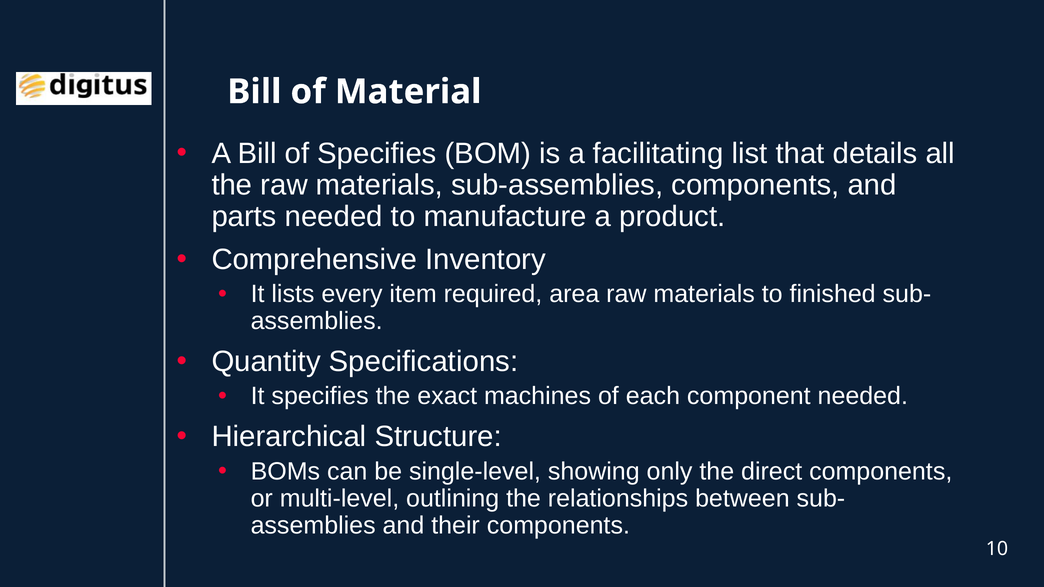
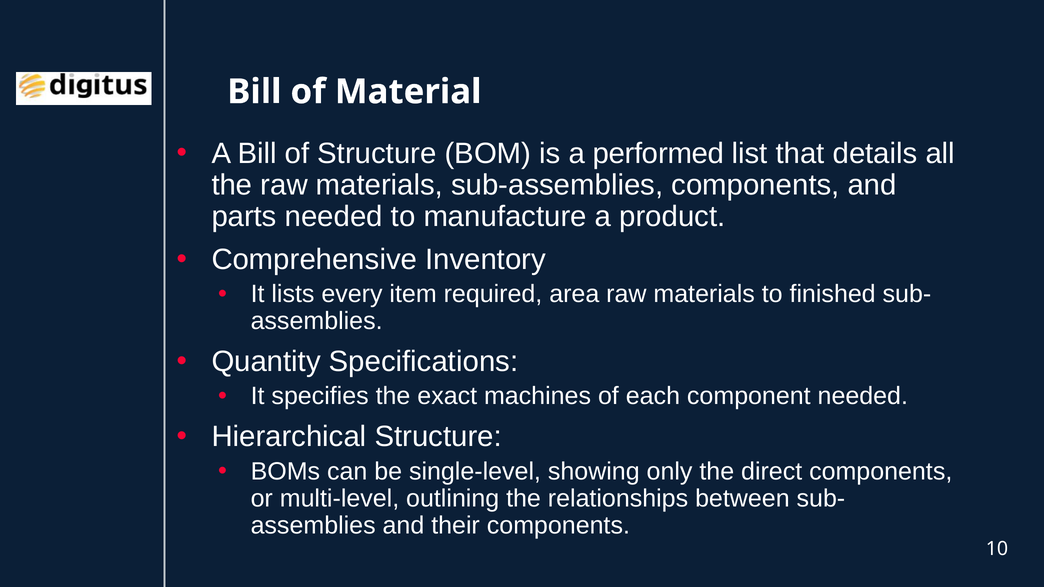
of Specifies: Specifies -> Structure (377, 153)
facilitating: facilitating -> performed (658, 153)
